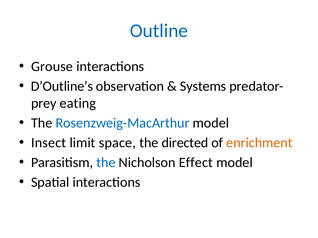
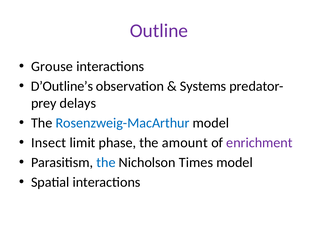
Outline colour: blue -> purple (159, 31)
eating: eating -> delays (78, 103)
space: space -> phase (117, 143)
directed: directed -> amount (185, 143)
enrichment colour: orange -> purple (259, 143)
Effect: Effect -> Times (196, 163)
